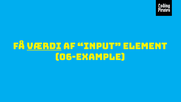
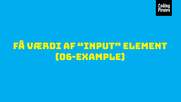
værdi underline: present -> none (44, 46)
